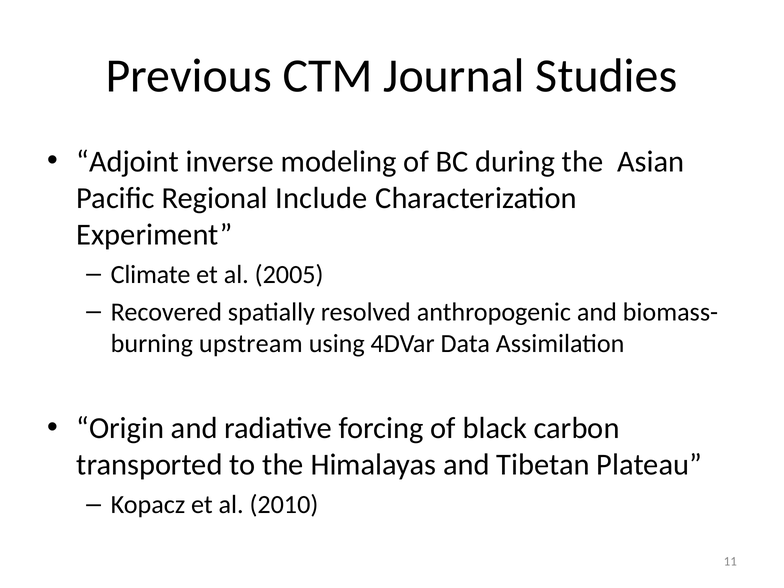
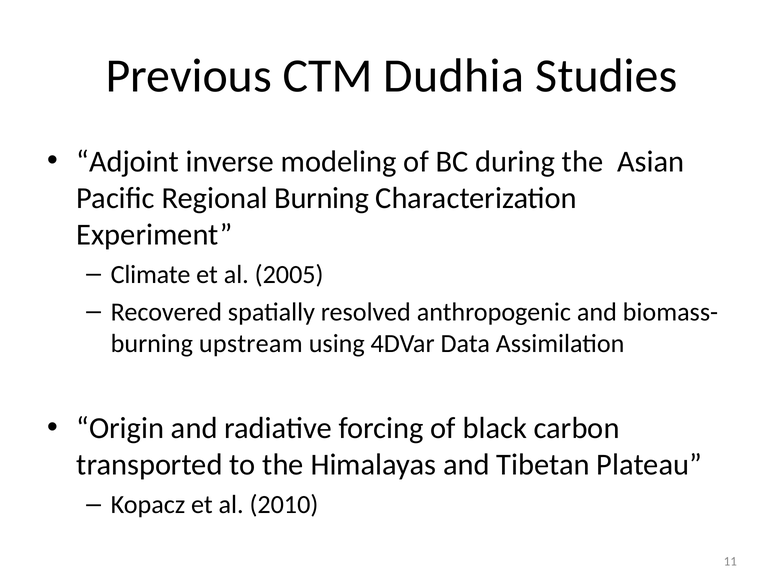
Journal: Journal -> Dudhia (454, 76)
Regional Include: Include -> Burning (322, 198)
